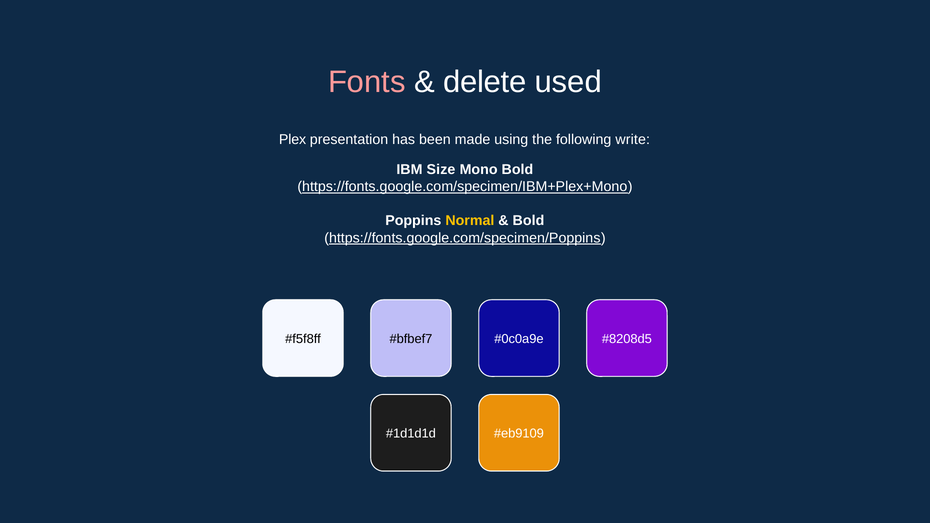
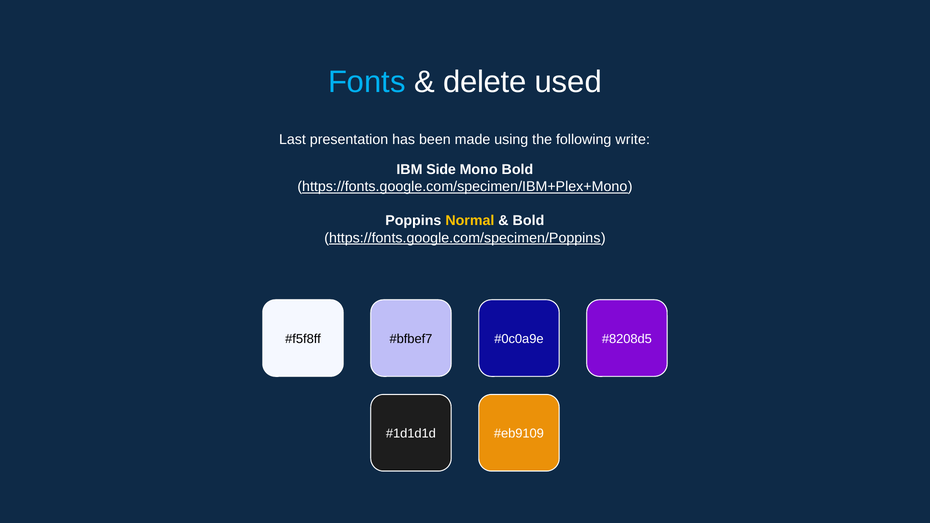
Fonts colour: pink -> light blue (367, 82)
Plex: Plex -> Last (292, 140)
Size: Size -> Side (441, 170)
